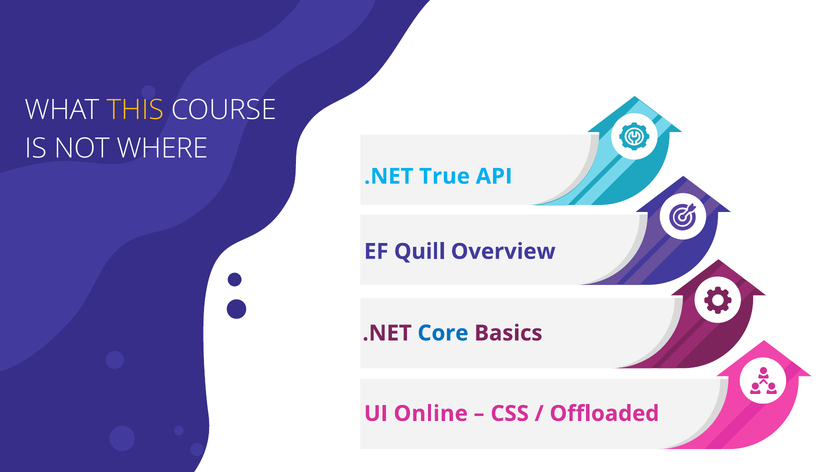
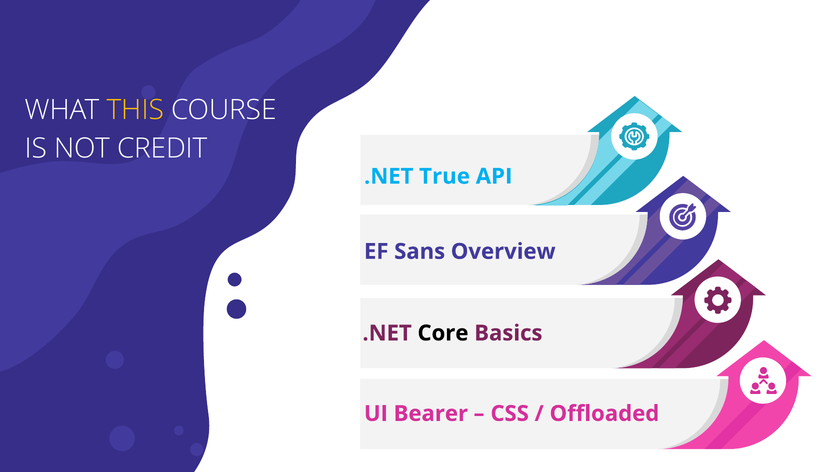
WHERE: WHERE -> CREDIT (162, 149)
Quill: Quill -> Sans (420, 252)
Core colour: blue -> black (443, 334)
Online: Online -> Bearer (431, 414)
